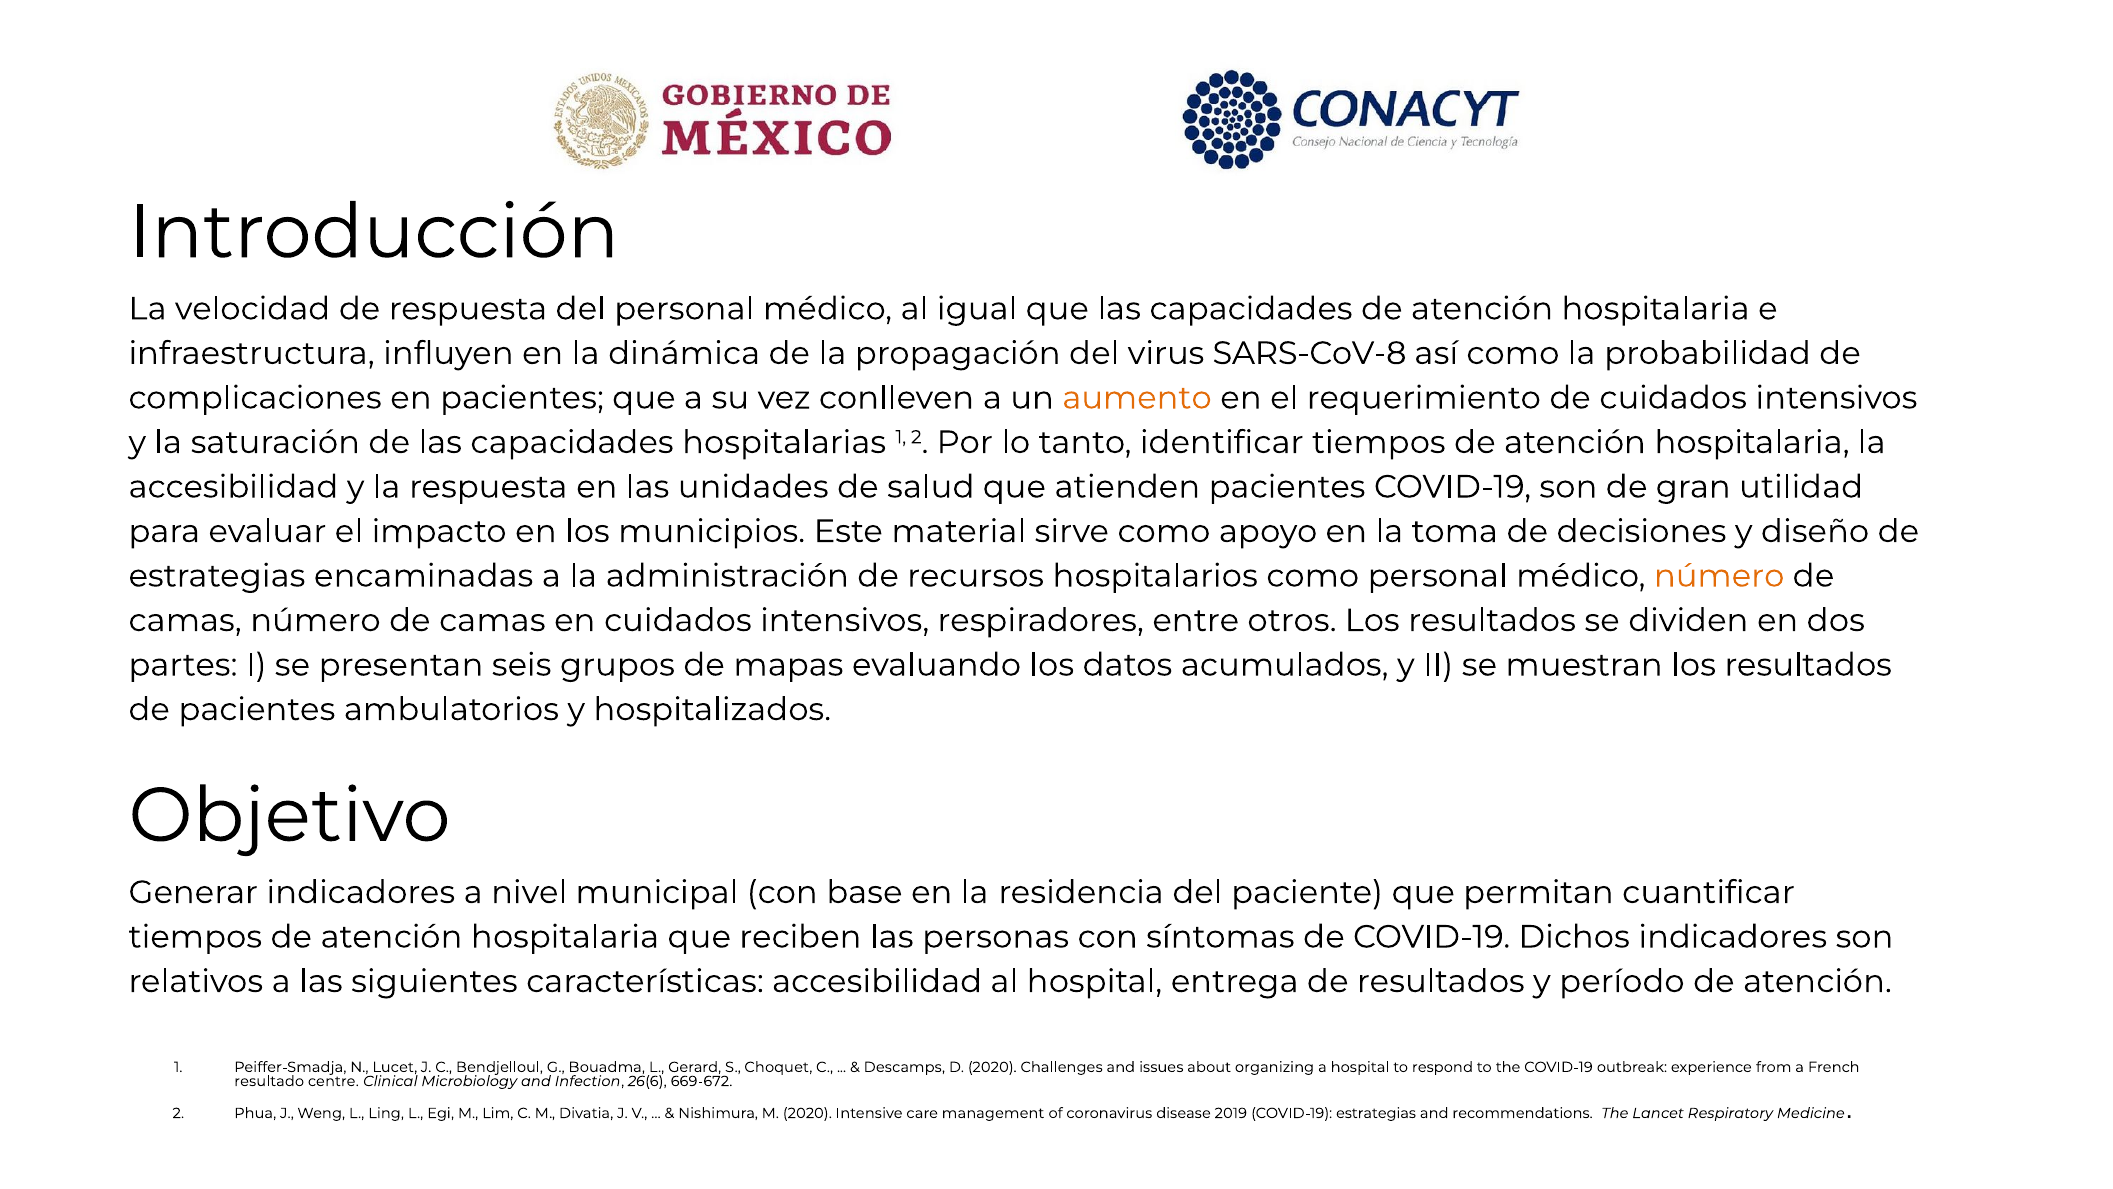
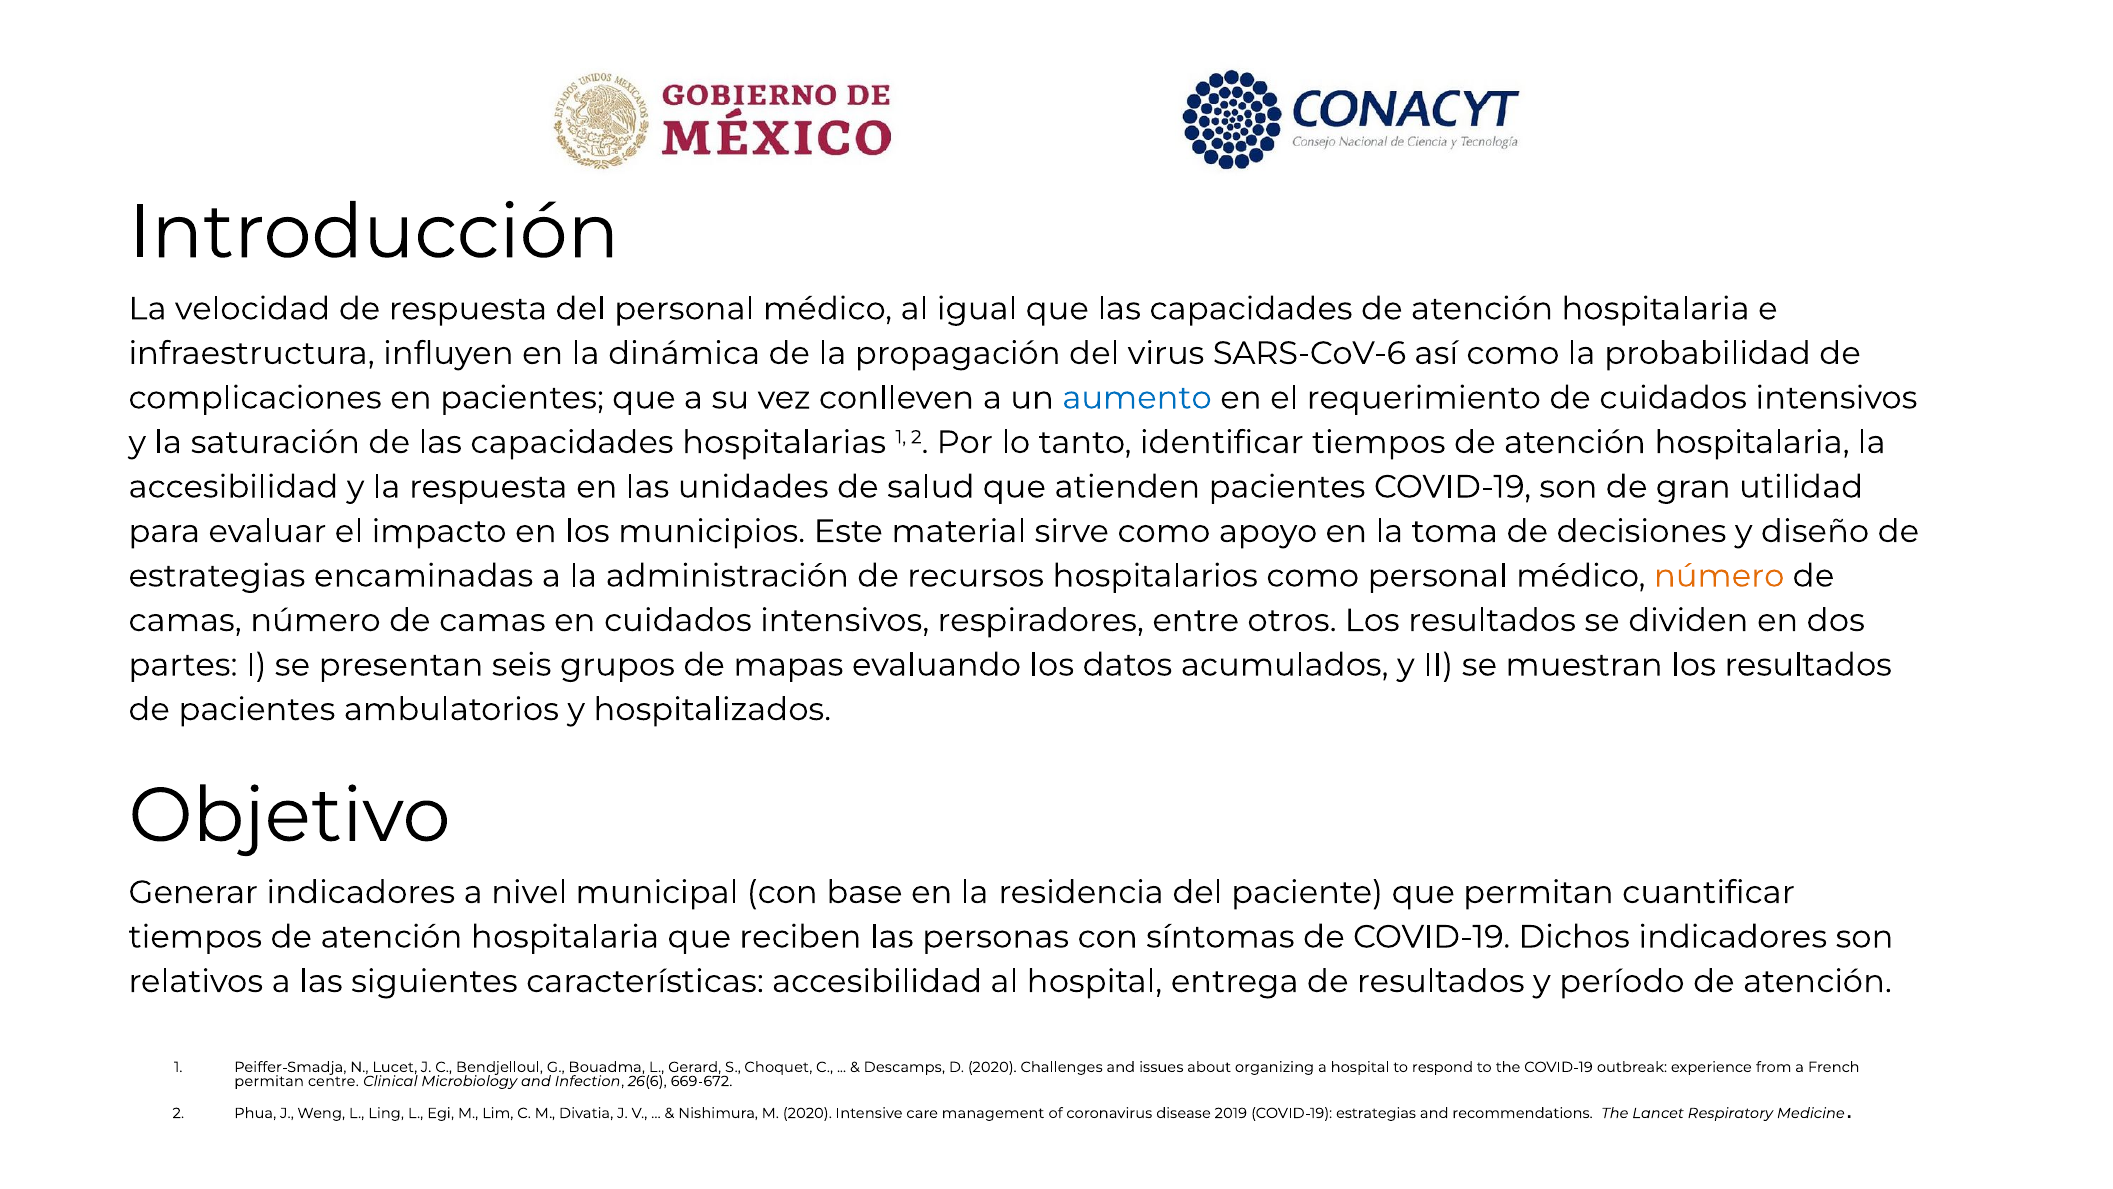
SARS-CoV-8: SARS-CoV-8 -> SARS-CoV-6 (1309, 353)
aumento colour: orange -> blue (1137, 398)
resultado: resultado -> permitan (269, 1081)
